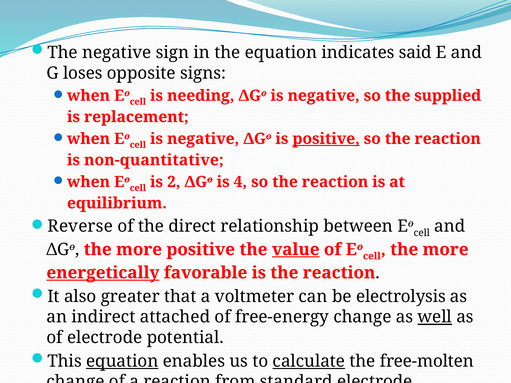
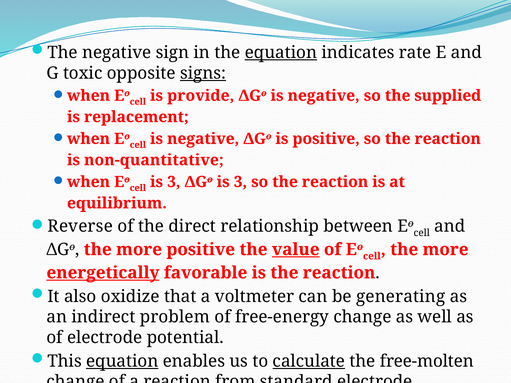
equation underline: none -> present (281, 53)
said: said -> rate (415, 53)
loses: loses -> toxic (83, 73)
signs underline: none -> present (203, 73)
needing: needing -> provide (201, 96)
positive underline: present -> none (326, 139)
2: 2 -> 3 (174, 182)
ΔGo is 4: 4 -> 3 (240, 182)
greater: greater -> oxidize (130, 297)
electrolysis: electrolysis -> generating (401, 297)
attached: attached -> problem (175, 317)
well underline: present -> none (435, 317)
